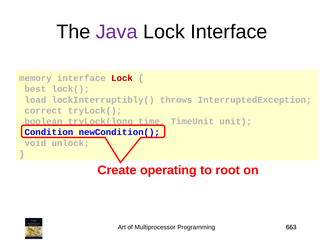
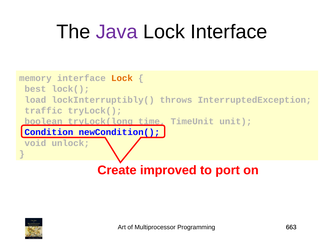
Lock colour: red -> orange (122, 78)
correct: correct -> traffic (43, 111)
operating: operating -> improved (168, 170)
root: root -> port (228, 170)
